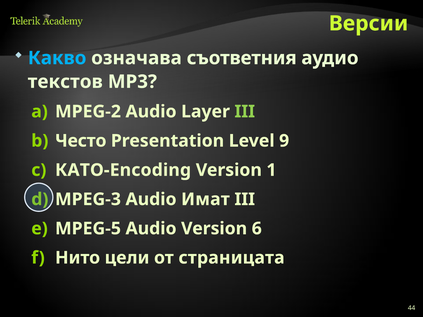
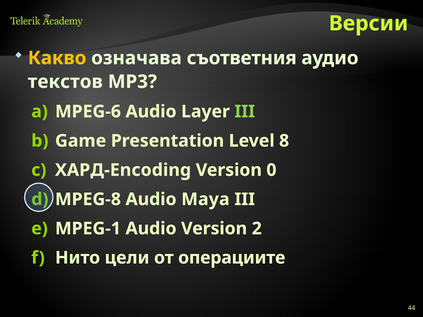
Какво colour: light blue -> yellow (57, 58)
MPEG-2: MPEG-2 -> MPEG-6 (88, 112)
Често: Често -> Game (81, 141)
9: 9 -> 8 (284, 141)
КАТО-Encoding: КАТО-Encoding -> ХАРД-Encoding (123, 170)
1: 1 -> 0 (271, 170)
MPEG-3: MPEG-3 -> MPEG-8 (88, 199)
Имат: Имат -> Maya (205, 199)
MPEG-5: MPEG-5 -> MPEG-1 (88, 229)
6: 6 -> 2 (257, 229)
страницата: страницата -> операциите (232, 258)
